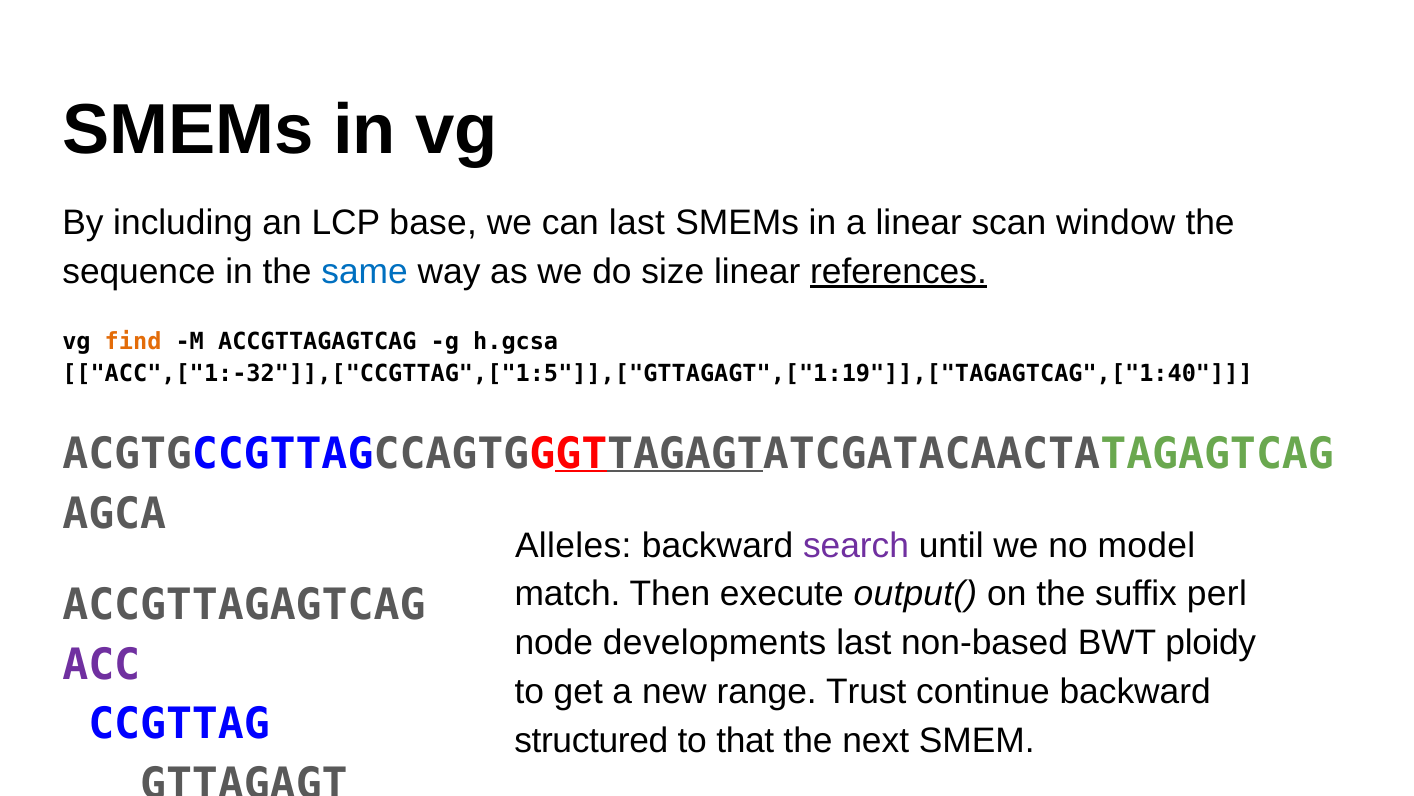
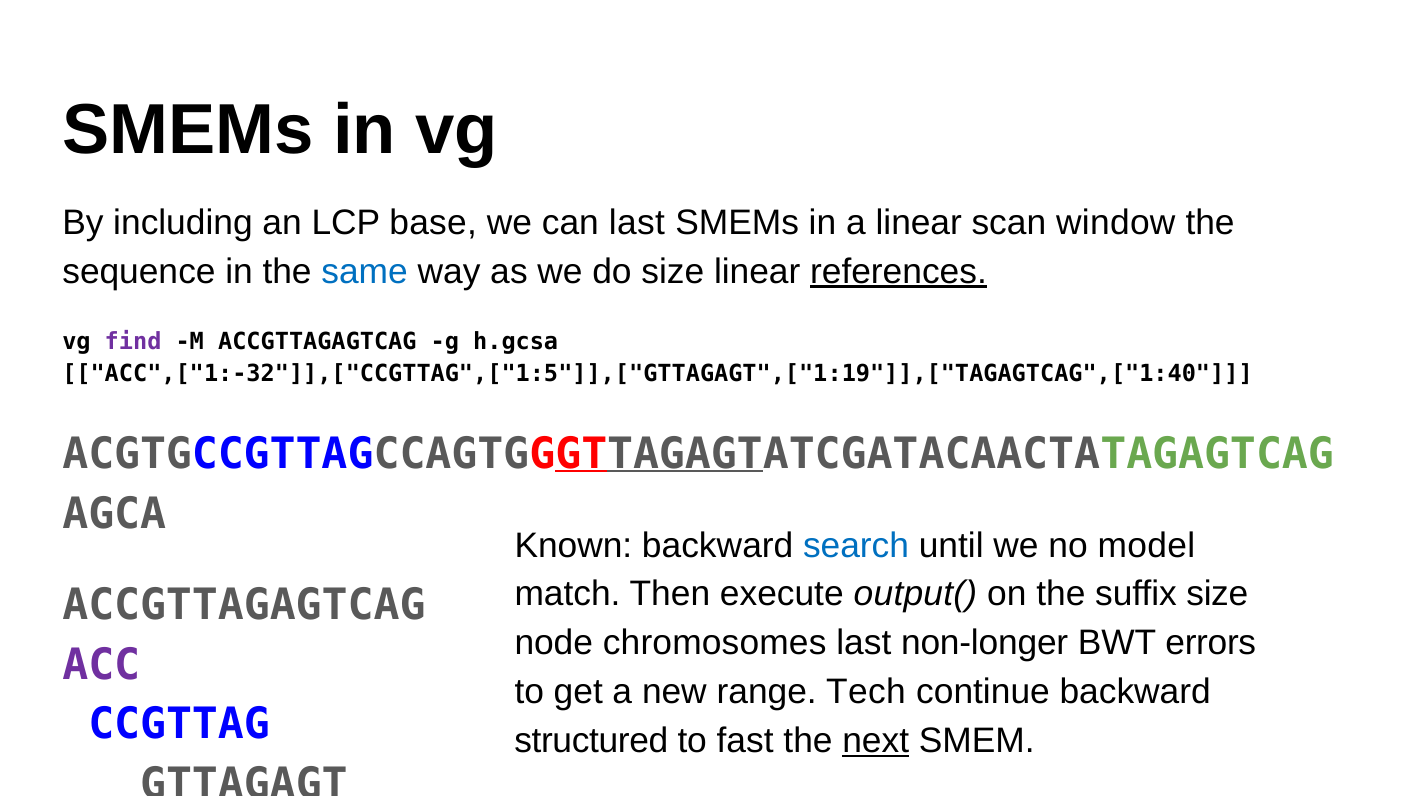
find colour: orange -> purple (133, 341)
Alleles: Alleles -> Known (573, 545)
search colour: purple -> blue (856, 545)
suffix perl: perl -> size (1217, 594)
developments: developments -> chromosomes (715, 643)
non-based: non-based -> non-longer (985, 643)
ploidy: ploidy -> errors (1211, 643)
Trust: Trust -> Tech (866, 691)
that: that -> fast (745, 740)
next underline: none -> present (876, 740)
